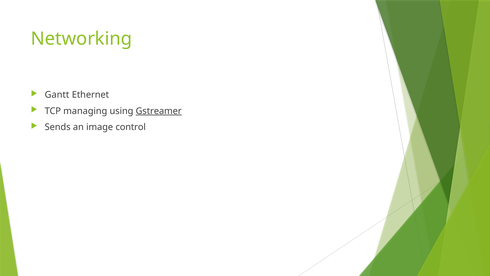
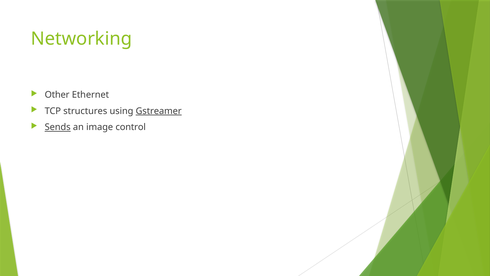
Gantt: Gantt -> Other (57, 95)
managing: managing -> structures (85, 111)
Sends underline: none -> present (58, 127)
